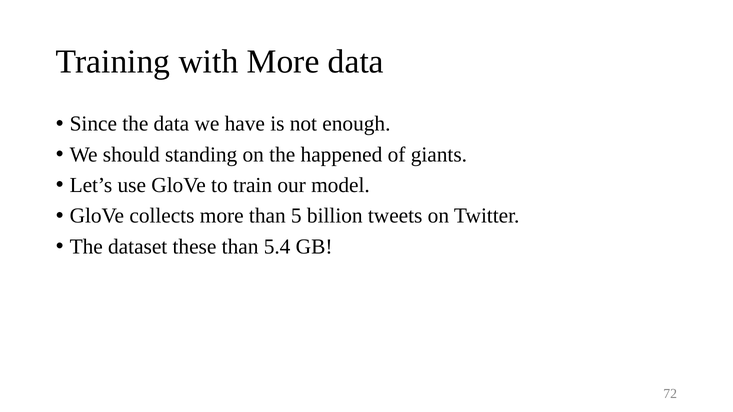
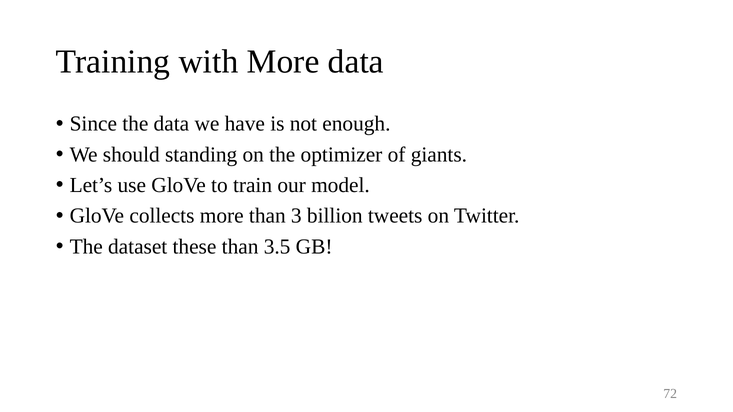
happened: happened -> optimizer (341, 155)
5: 5 -> 3 (296, 216)
5.4: 5.4 -> 3.5 (277, 247)
